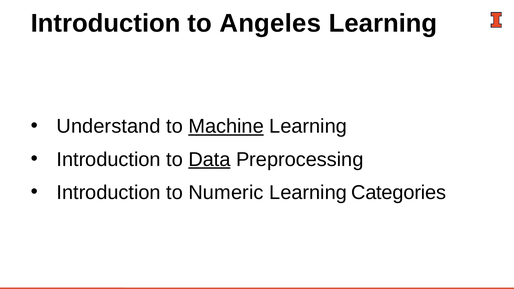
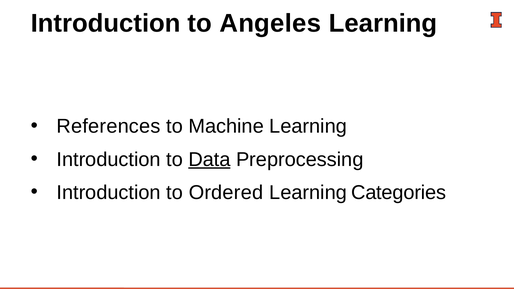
Understand: Understand -> References (109, 126)
Machine underline: present -> none (226, 126)
Numeric: Numeric -> Ordered (226, 193)
